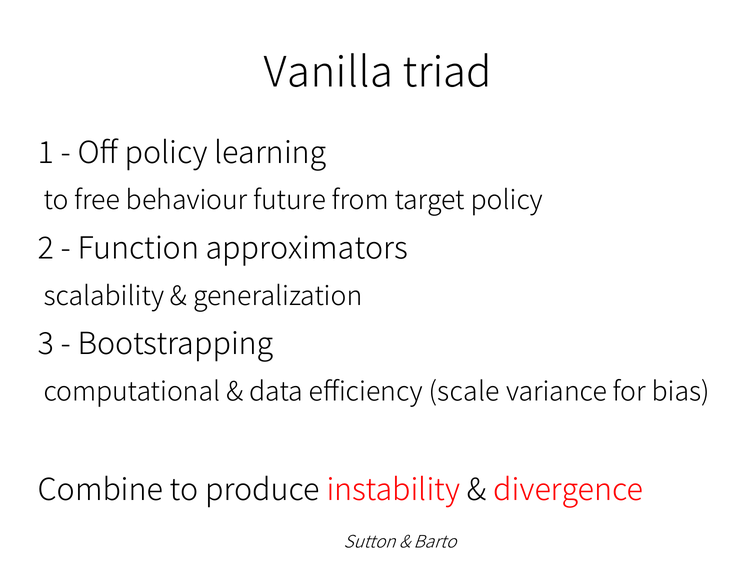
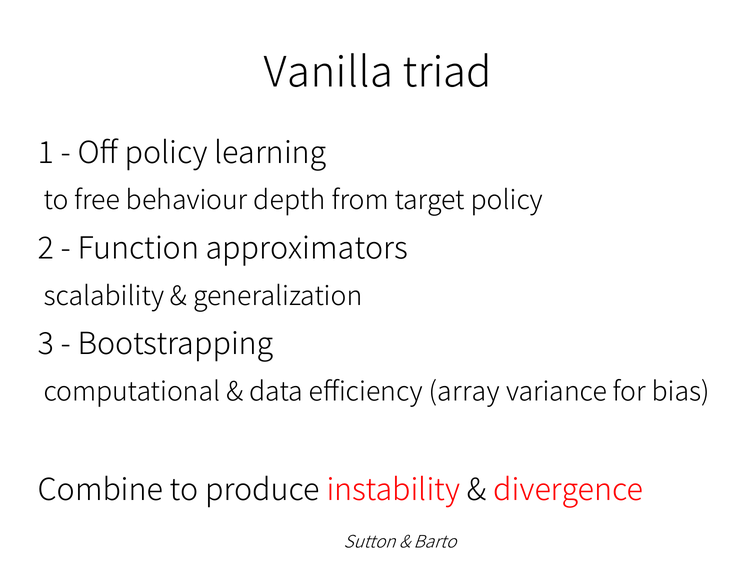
future: future -> depth (290, 201)
scale: scale -> array (464, 392)
